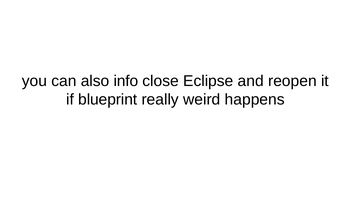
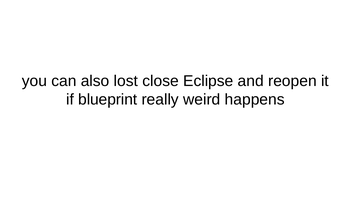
info: info -> lost (126, 81)
